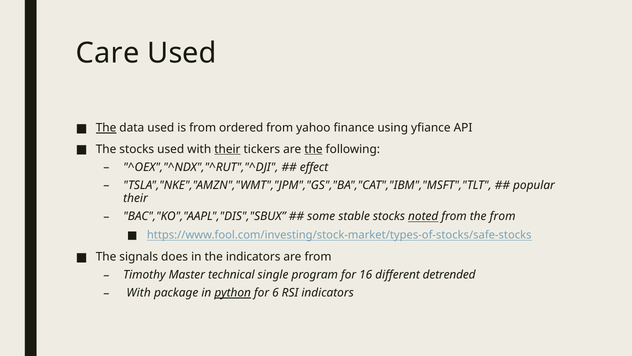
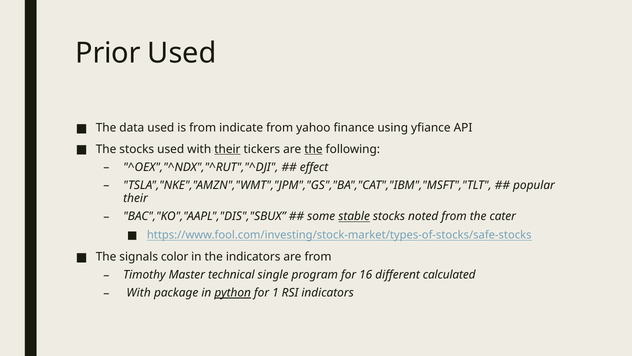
Care: Care -> Prior (108, 53)
The underline: present -> none (106, 128)
ordered: ordered -> indicate (241, 128)
stable underline: none -> present (354, 216)
noted underline: present -> none (423, 216)
the from: from -> cater (503, 216)
does: does -> color (175, 256)
detrended: detrended -> calculated (449, 274)
6: 6 -> 1 (275, 292)
